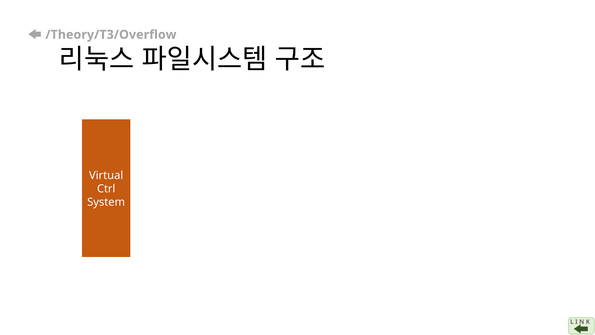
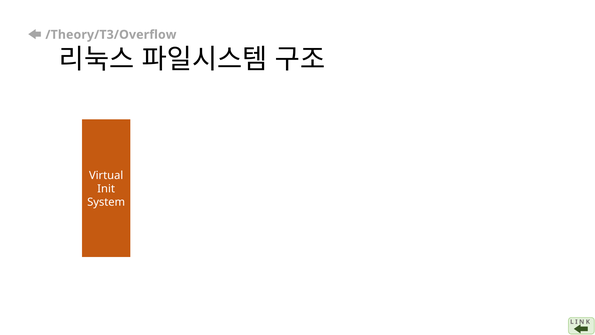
Ctrl: Ctrl -> Init (106, 189)
